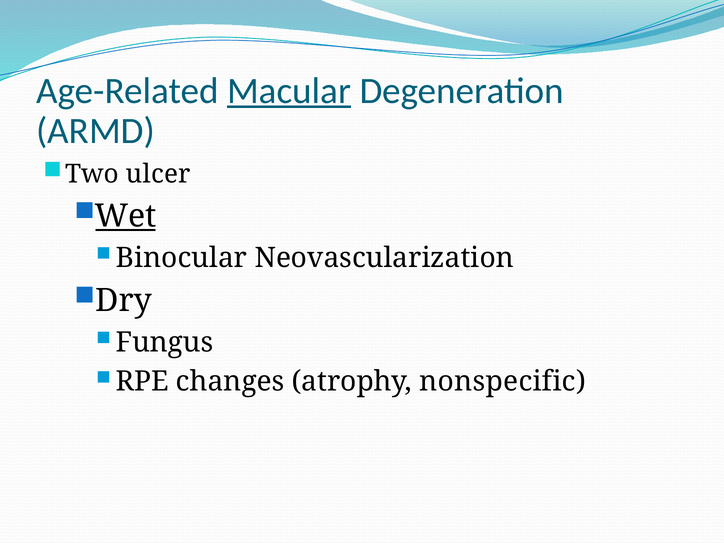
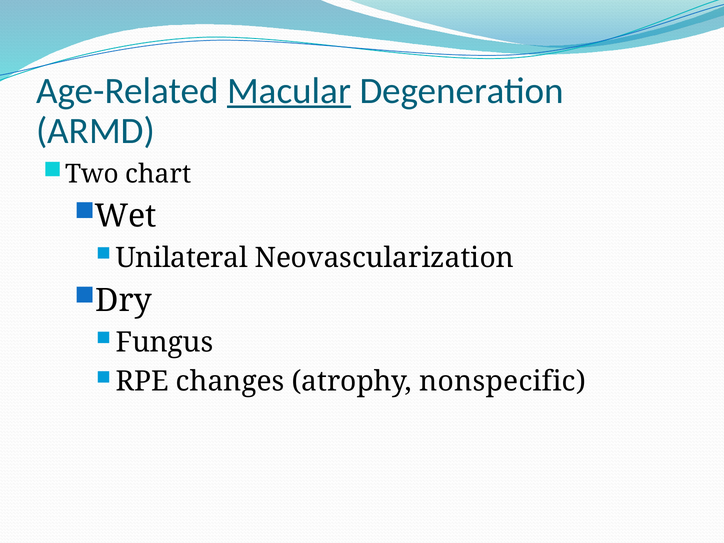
ulcer: ulcer -> chart (158, 174)
Wet underline: present -> none (126, 216)
Binocular: Binocular -> Unilateral (182, 258)
